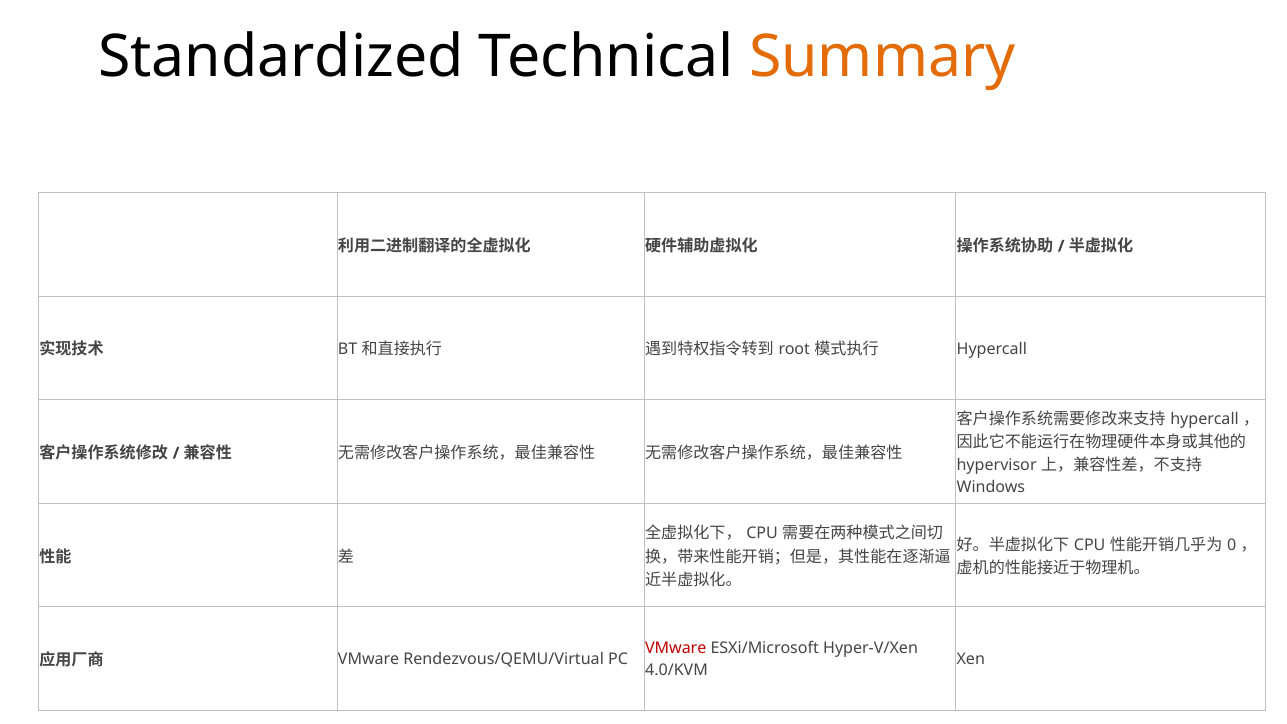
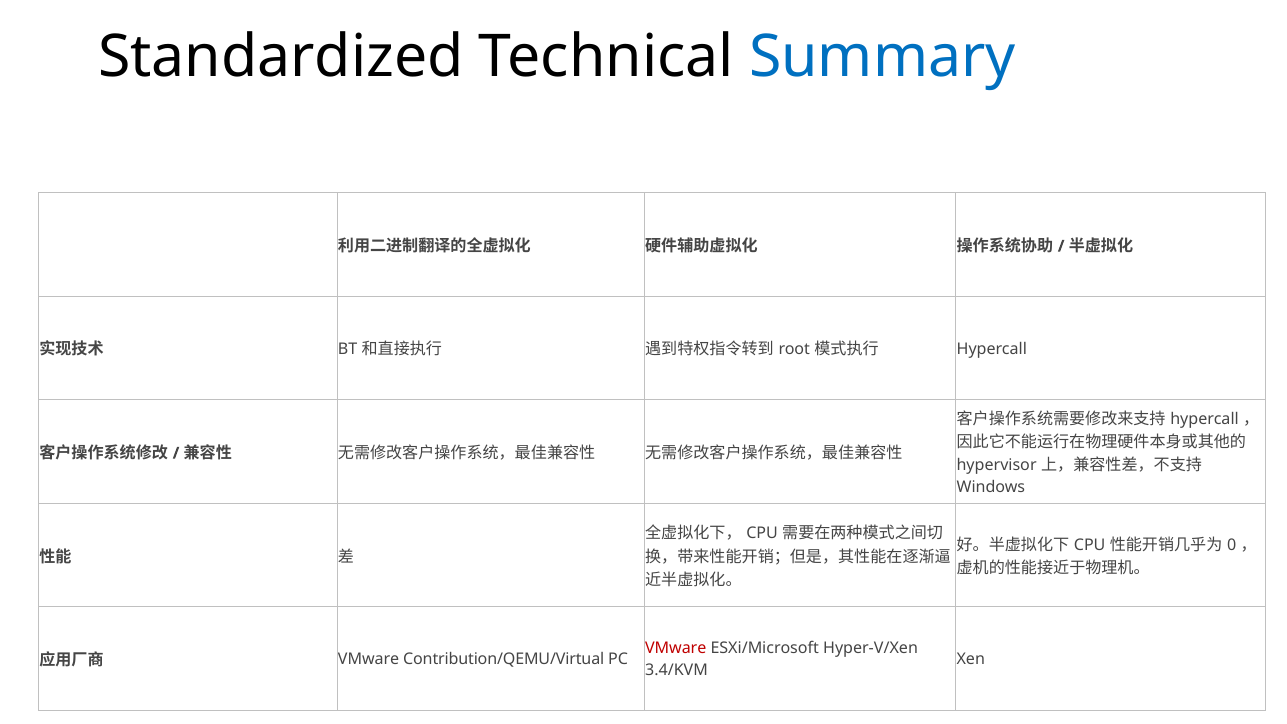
Summary colour: orange -> blue (882, 57)
Rendezvous/QEMU/Virtual: Rendezvous/QEMU/Virtual -> Contribution/QEMU/Virtual (504, 659)
4.0/KVM: 4.0/KVM -> 3.4/KVM (677, 670)
